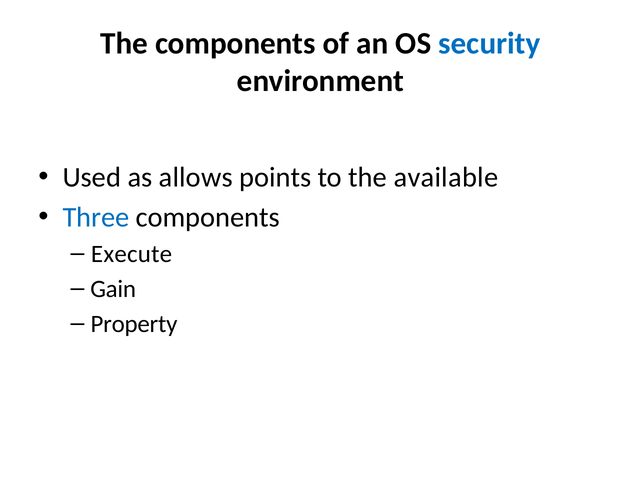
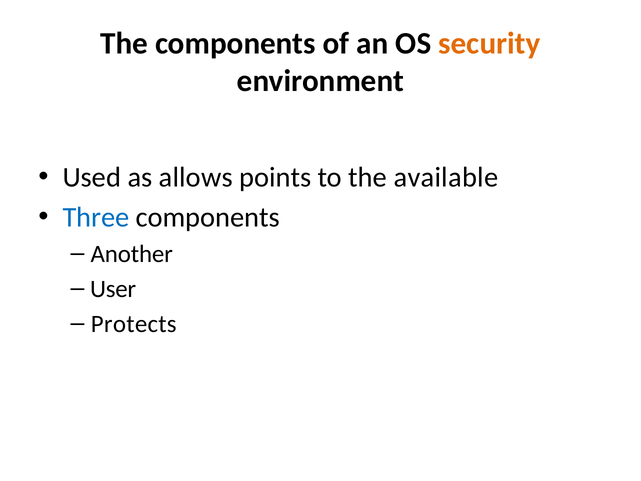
security colour: blue -> orange (489, 43)
Execute: Execute -> Another (132, 254)
Gain: Gain -> User (113, 289)
Property: Property -> Protects (134, 324)
